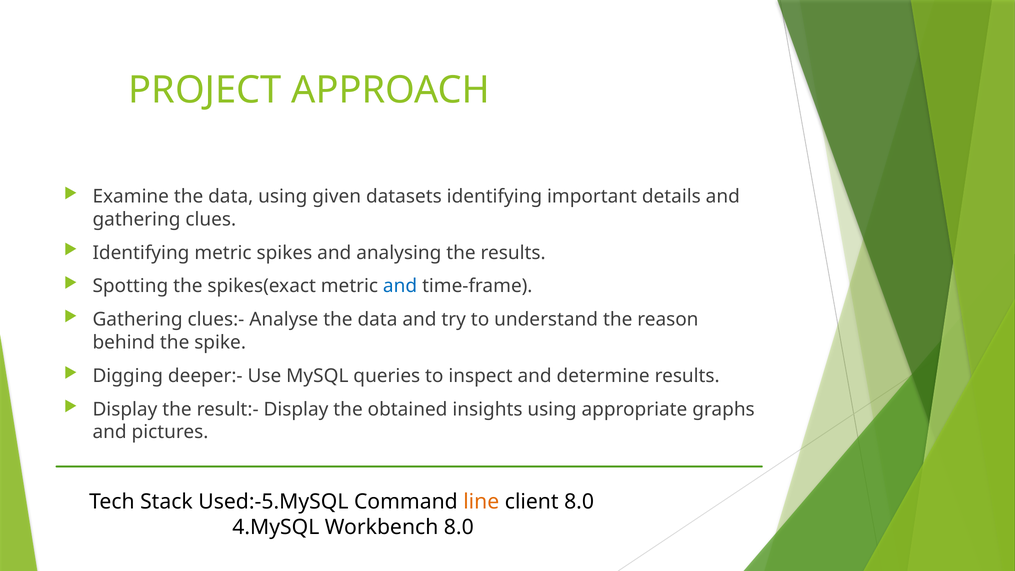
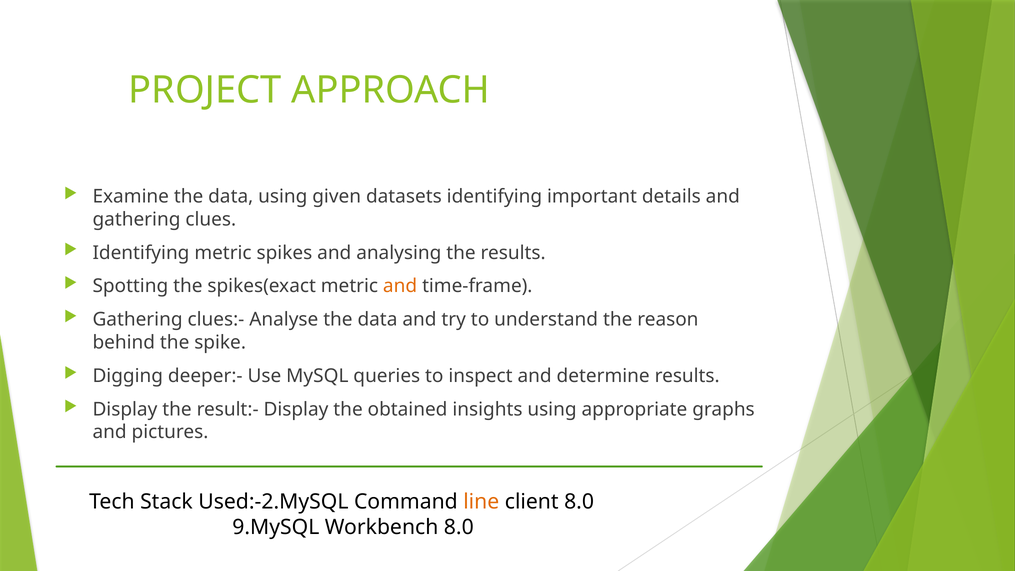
and colour: blue -> orange (400, 286)
Used:-5.MySQL: Used:-5.MySQL -> Used:-2.MySQL (273, 502)
4.MySQL: 4.MySQL -> 9.MySQL (276, 527)
